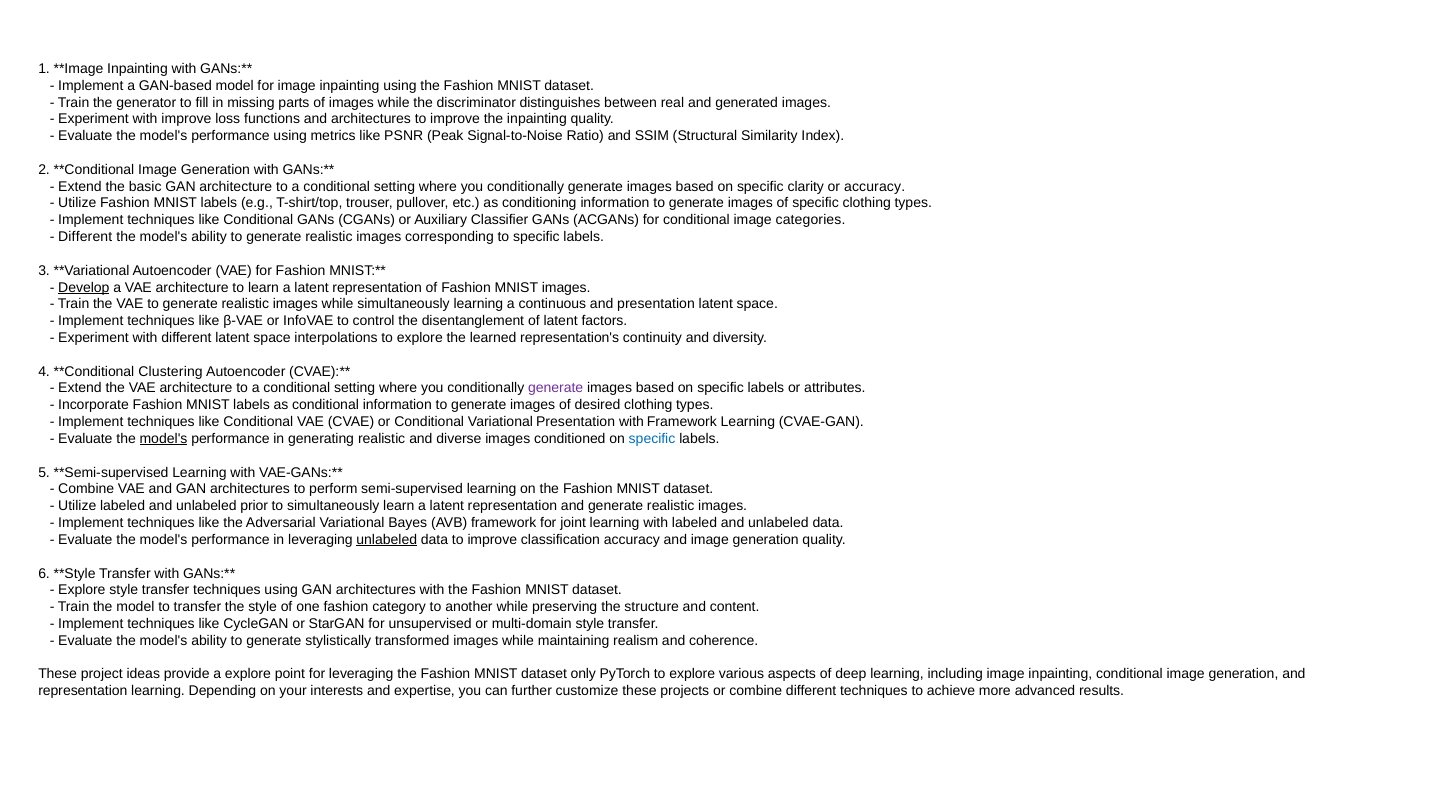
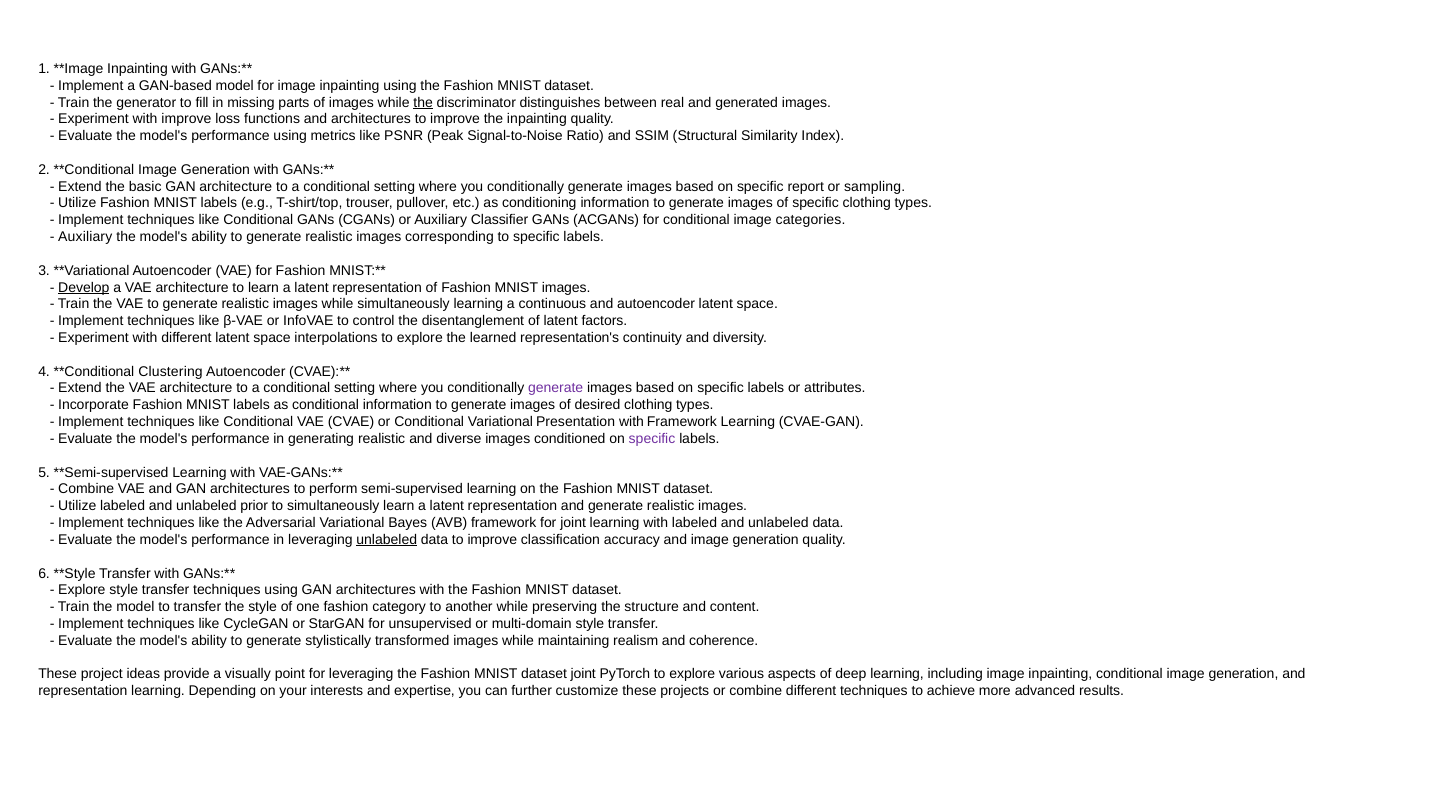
the underline: none -> present (423, 102)
clarity: clarity -> report (806, 187)
or accuracy: accuracy -> sampling (875, 187)
Different: Different -> Auxiliary (85, 237)
and presentation: presentation -> autoencoder (656, 304)
model's underline: present -> none (164, 439)
specific colour: blue -> purple (652, 439)
a explore: explore -> visually (248, 675)
dataset only: only -> joint (583, 675)
